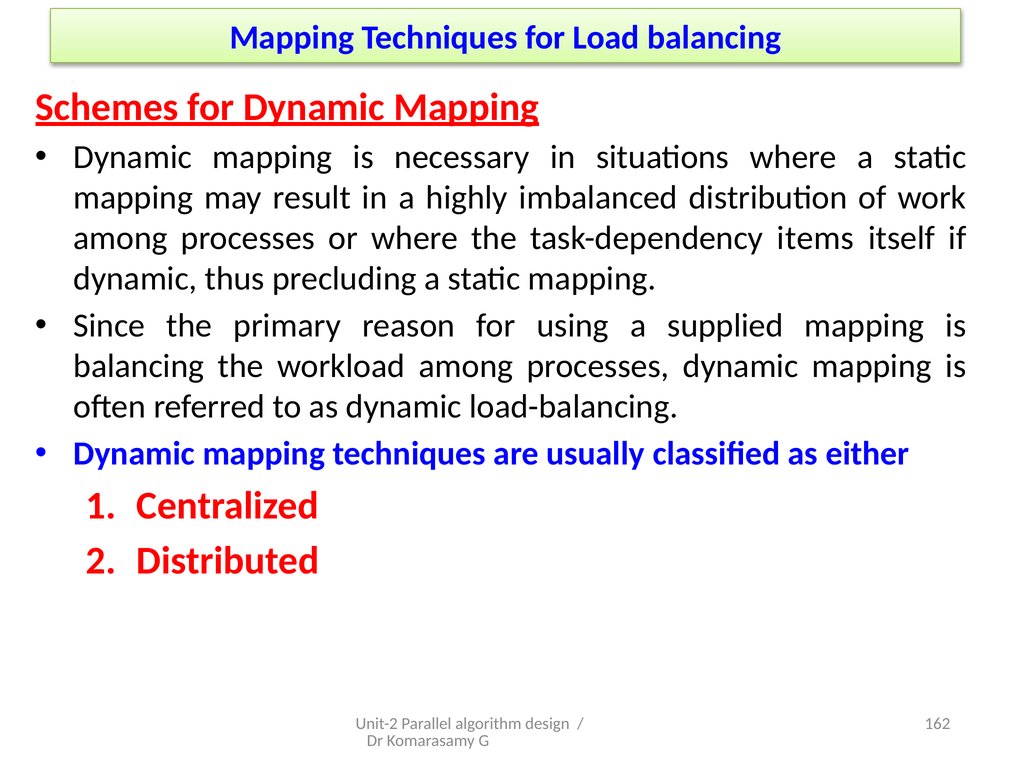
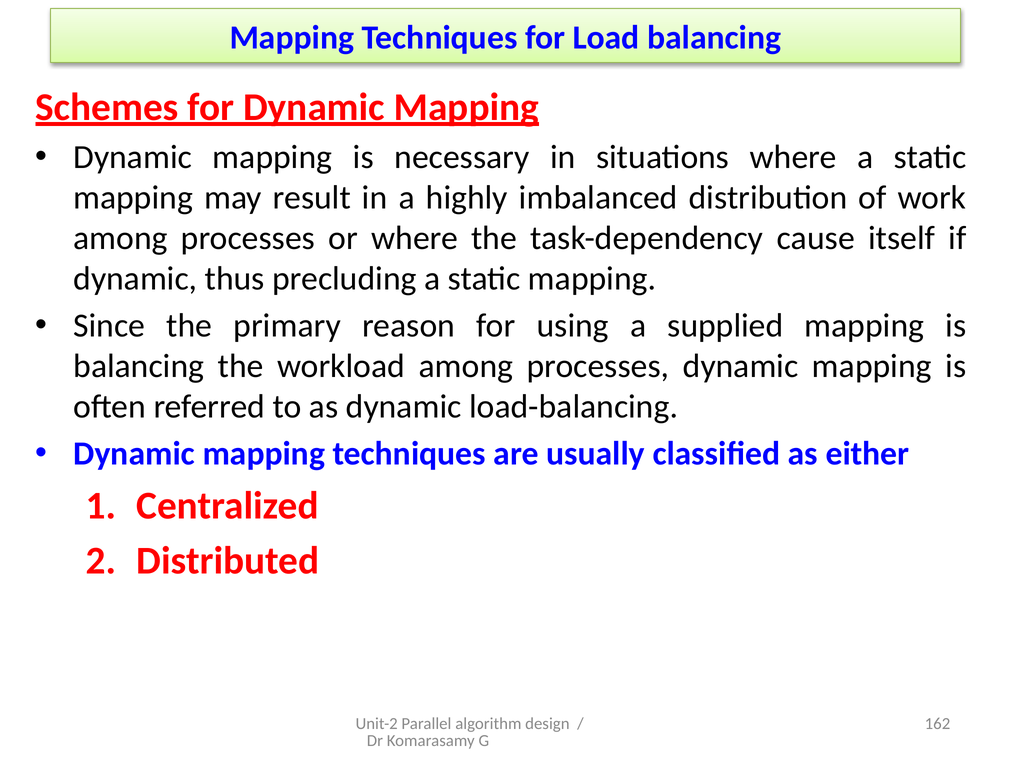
items: items -> cause (816, 238)
